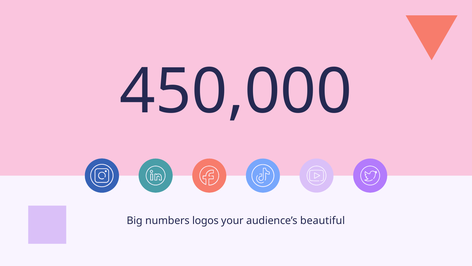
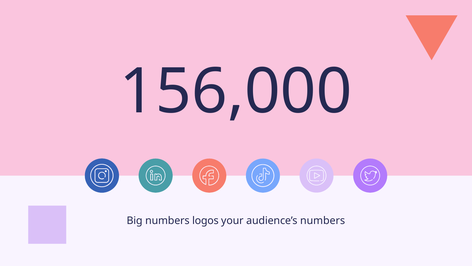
450,000: 450,000 -> 156,000 (236, 92)
audience’s beautiful: beautiful -> numbers (323, 220)
